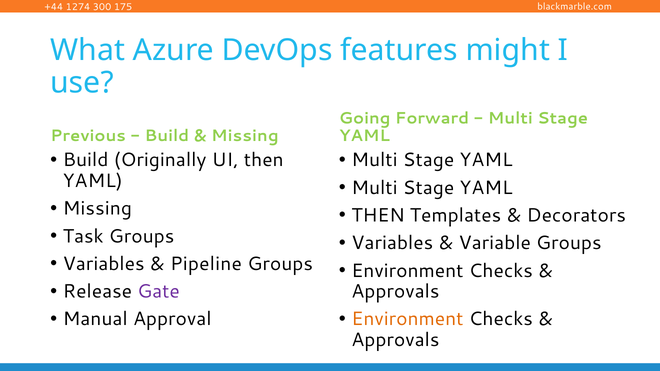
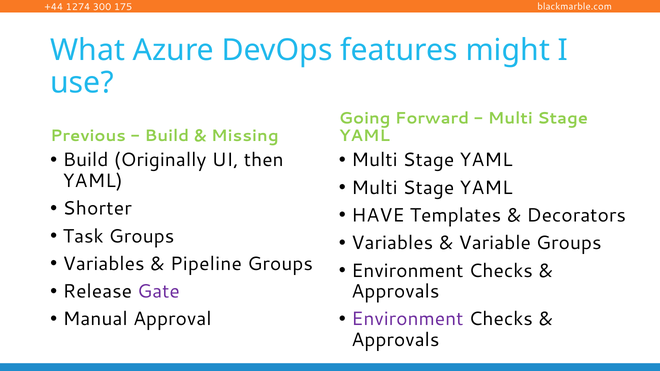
Missing: Missing -> Shorter (97, 209)
THEN: THEN -> HAVE (378, 216)
Environment colour: orange -> purple (407, 319)
